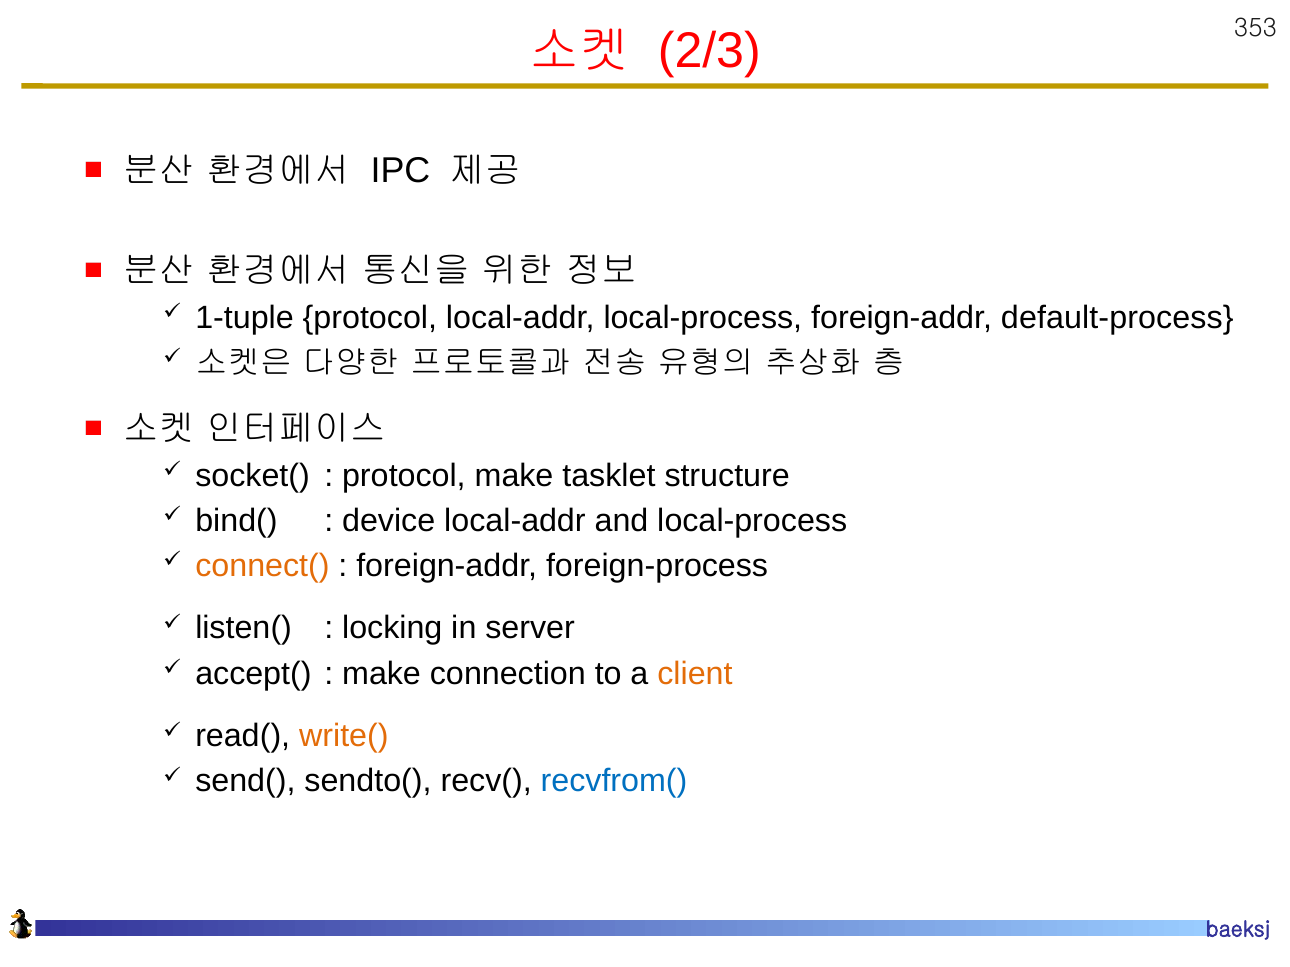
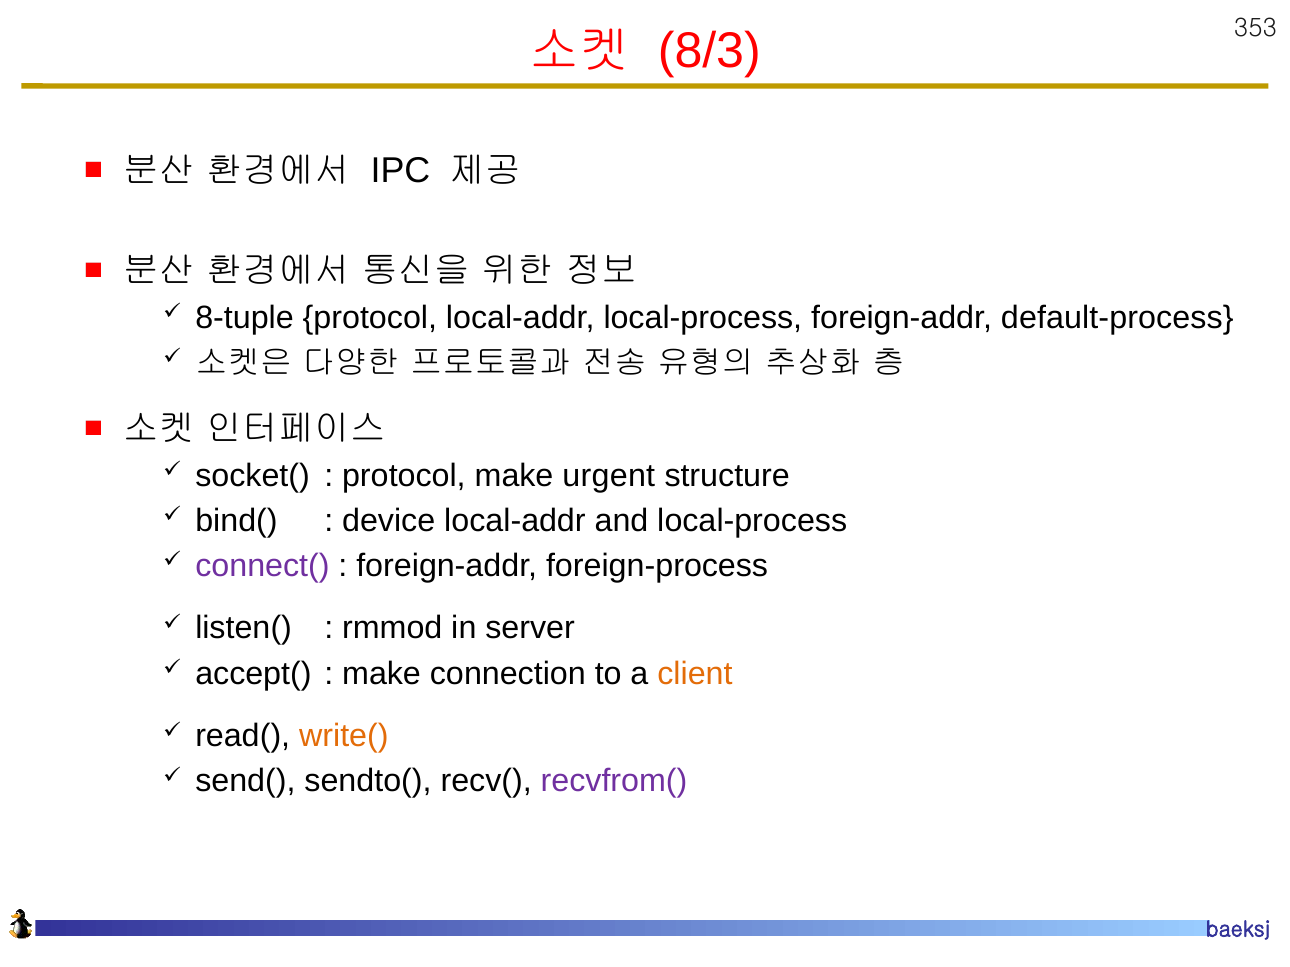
2/3: 2/3 -> 8/3 (709, 51)
1-tuple: 1-tuple -> 8-tuple (245, 318)
tasklet: tasklet -> urgent (609, 476)
connect( colour: orange -> purple (262, 566)
locking: locking -> rmmod (392, 629)
recvfrom( colour: blue -> purple (614, 782)
